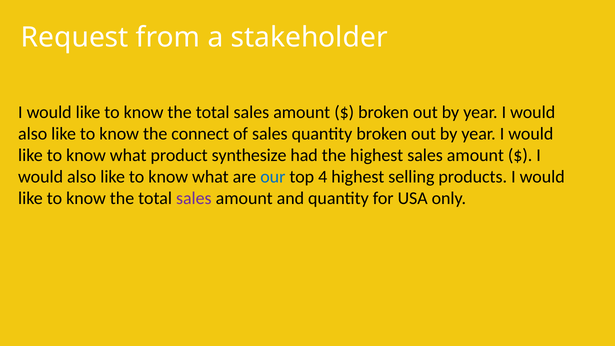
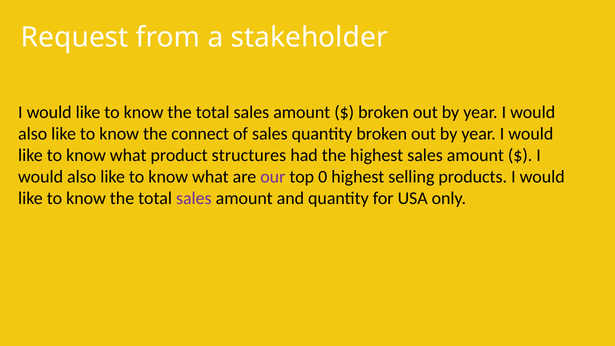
synthesize: synthesize -> structures (249, 155)
our colour: blue -> purple (273, 177)
4: 4 -> 0 (323, 177)
